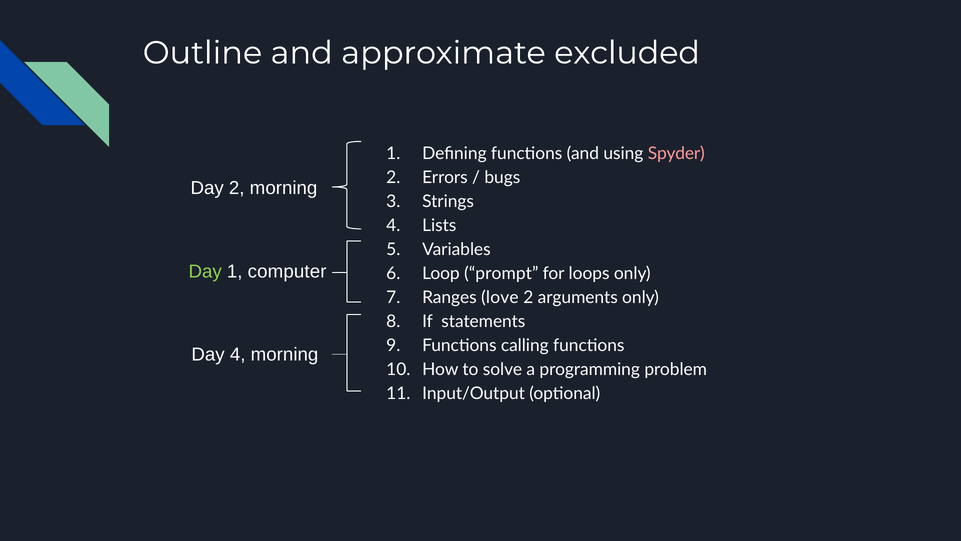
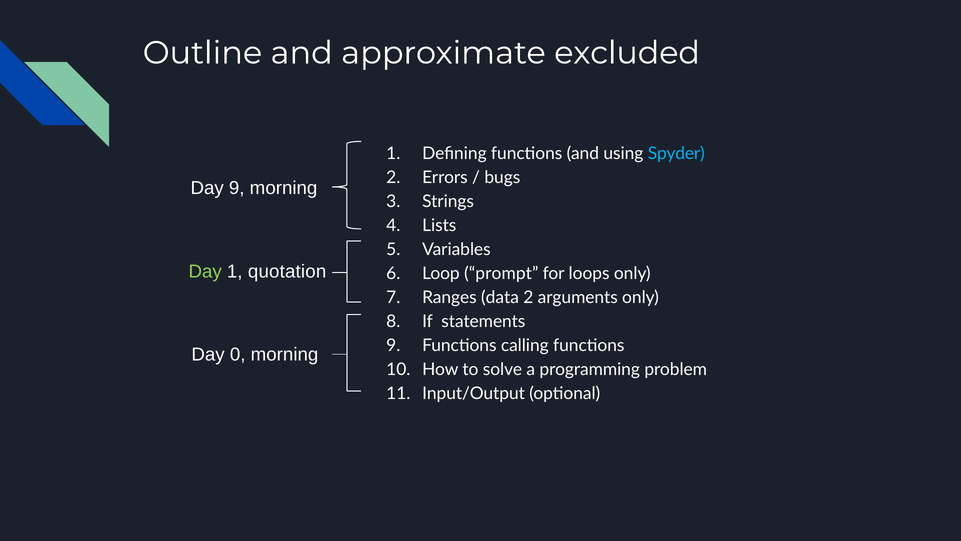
Spyder colour: pink -> light blue (676, 154)
Day 2: 2 -> 9 (237, 188)
computer: computer -> quotation (287, 272)
love: love -> data (500, 297)
Day 4: 4 -> 0 (238, 354)
